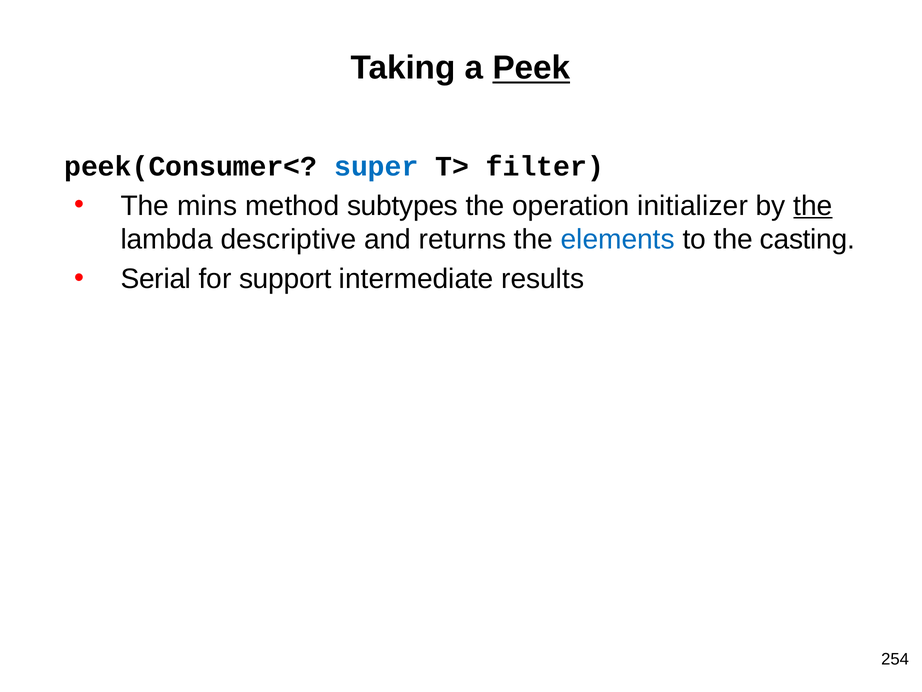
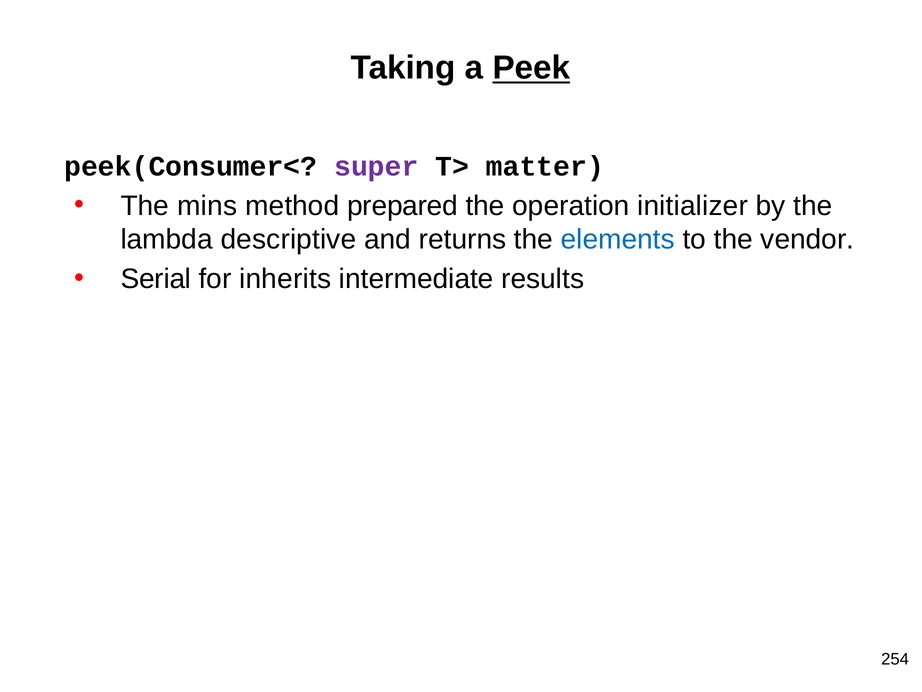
super colour: blue -> purple (376, 166)
filter: filter -> matter (545, 166)
subtypes: subtypes -> prepared (403, 206)
the underline: present -> none (813, 206)
casting: casting -> vendor (807, 239)
support: support -> inherits (285, 279)
